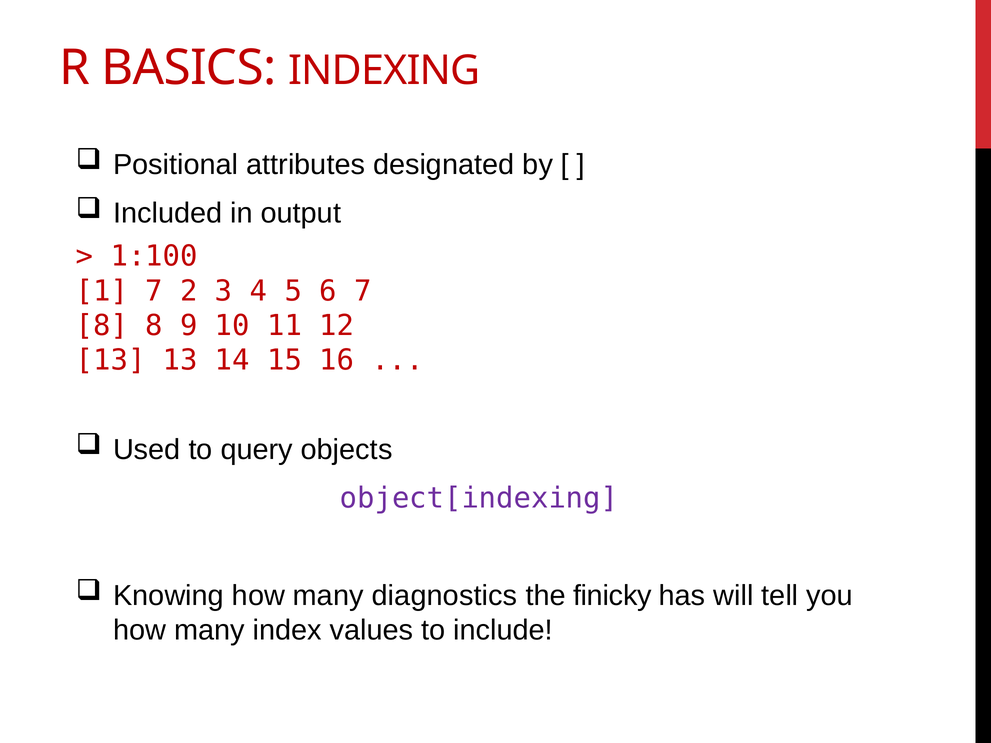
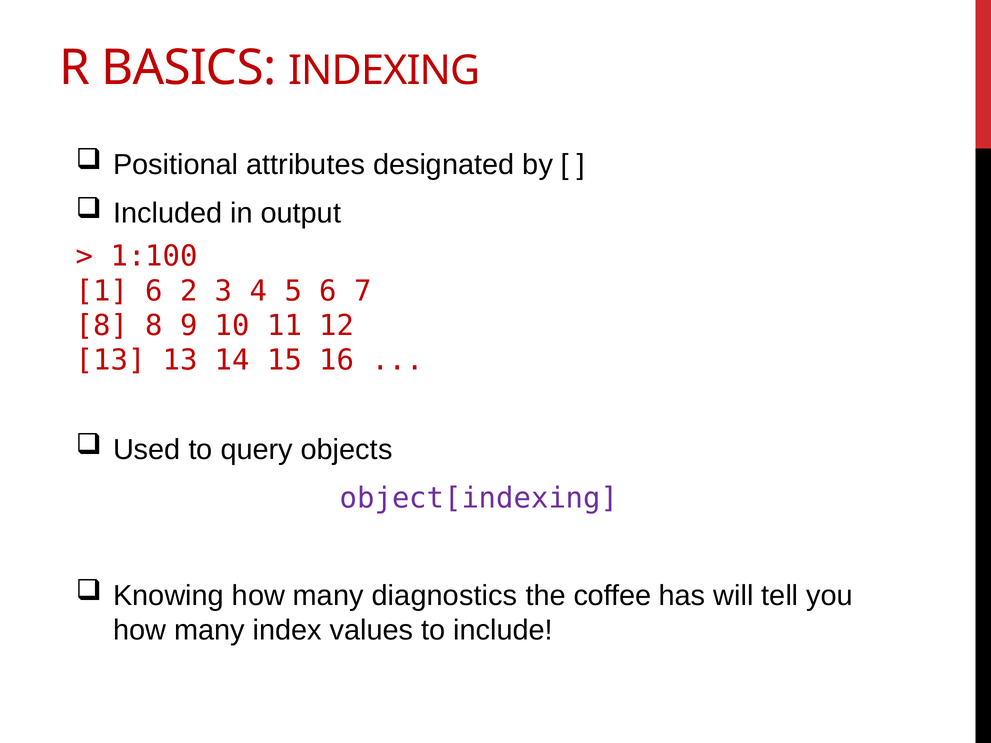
1 7: 7 -> 6 (154, 291)
finicky: finicky -> coffee (612, 596)
